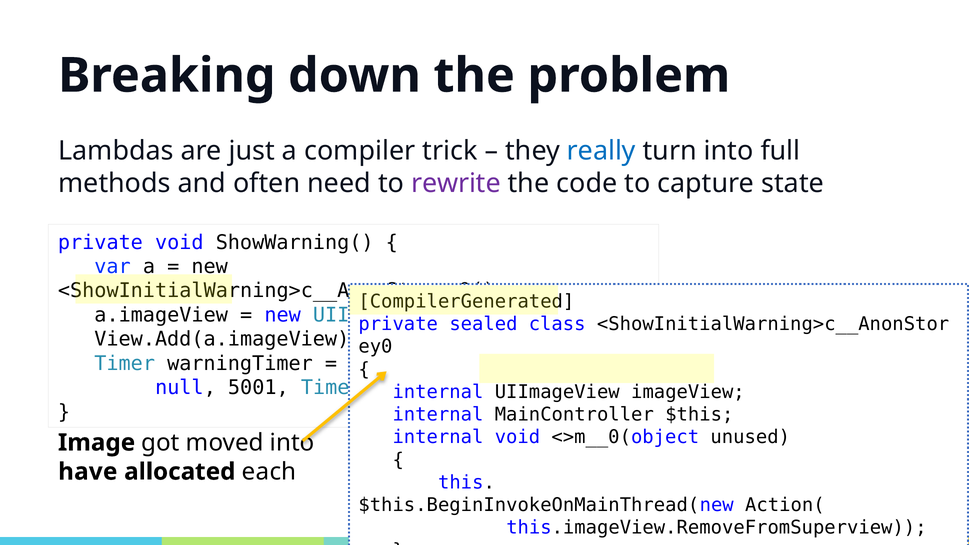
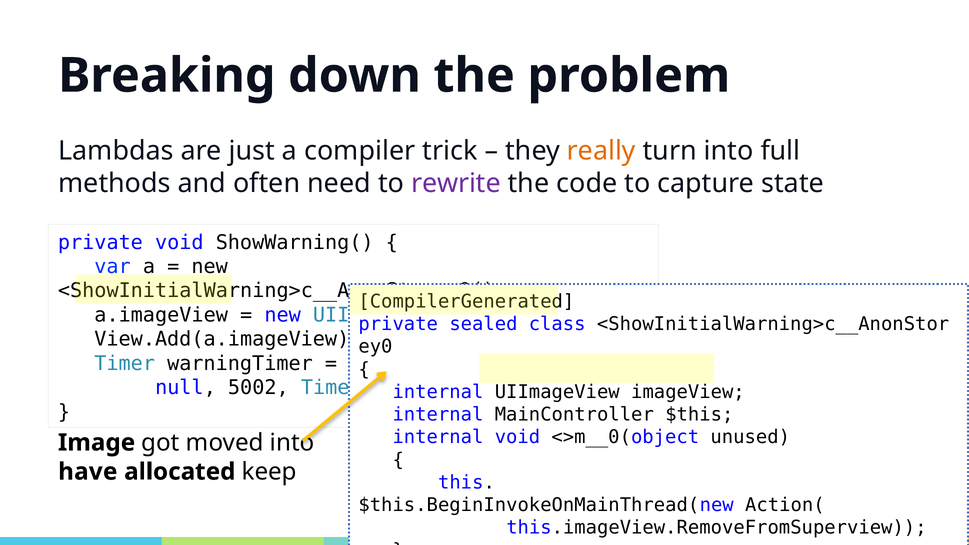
really colour: blue -> orange (601, 151)
5001: 5001 -> 5002 (258, 388)
each: each -> keep (269, 472)
